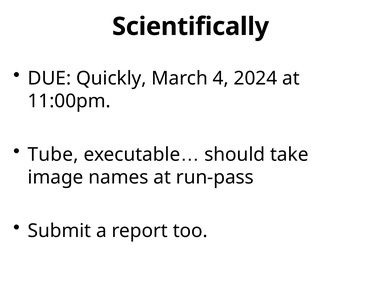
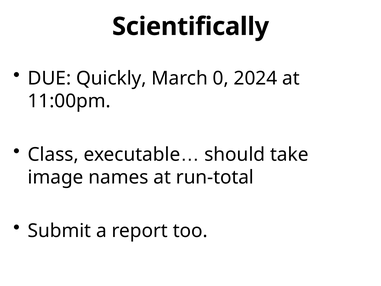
4: 4 -> 0 (221, 78)
Tube: Tube -> Class (53, 154)
run-pass: run-pass -> run-total (215, 177)
